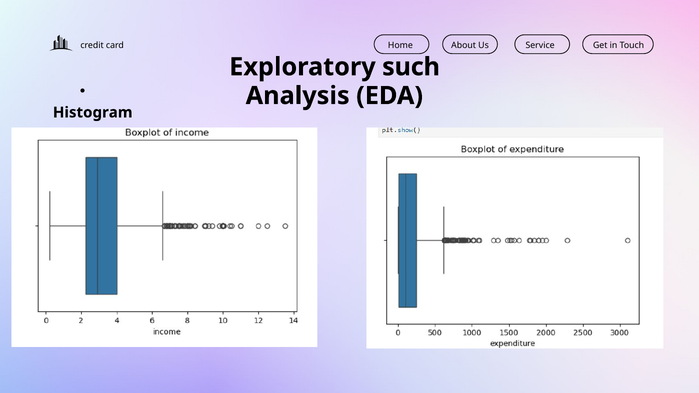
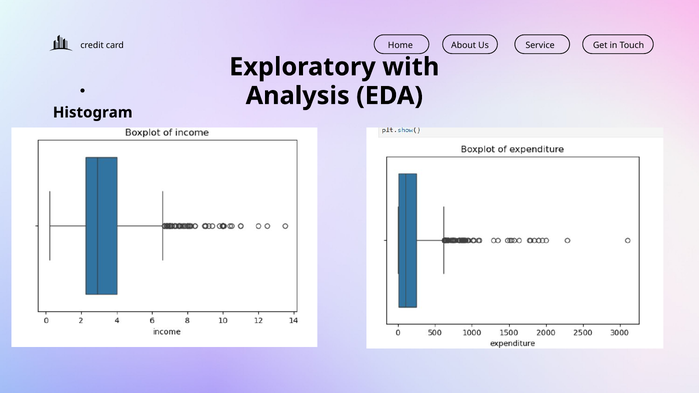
such: such -> with (411, 67)
